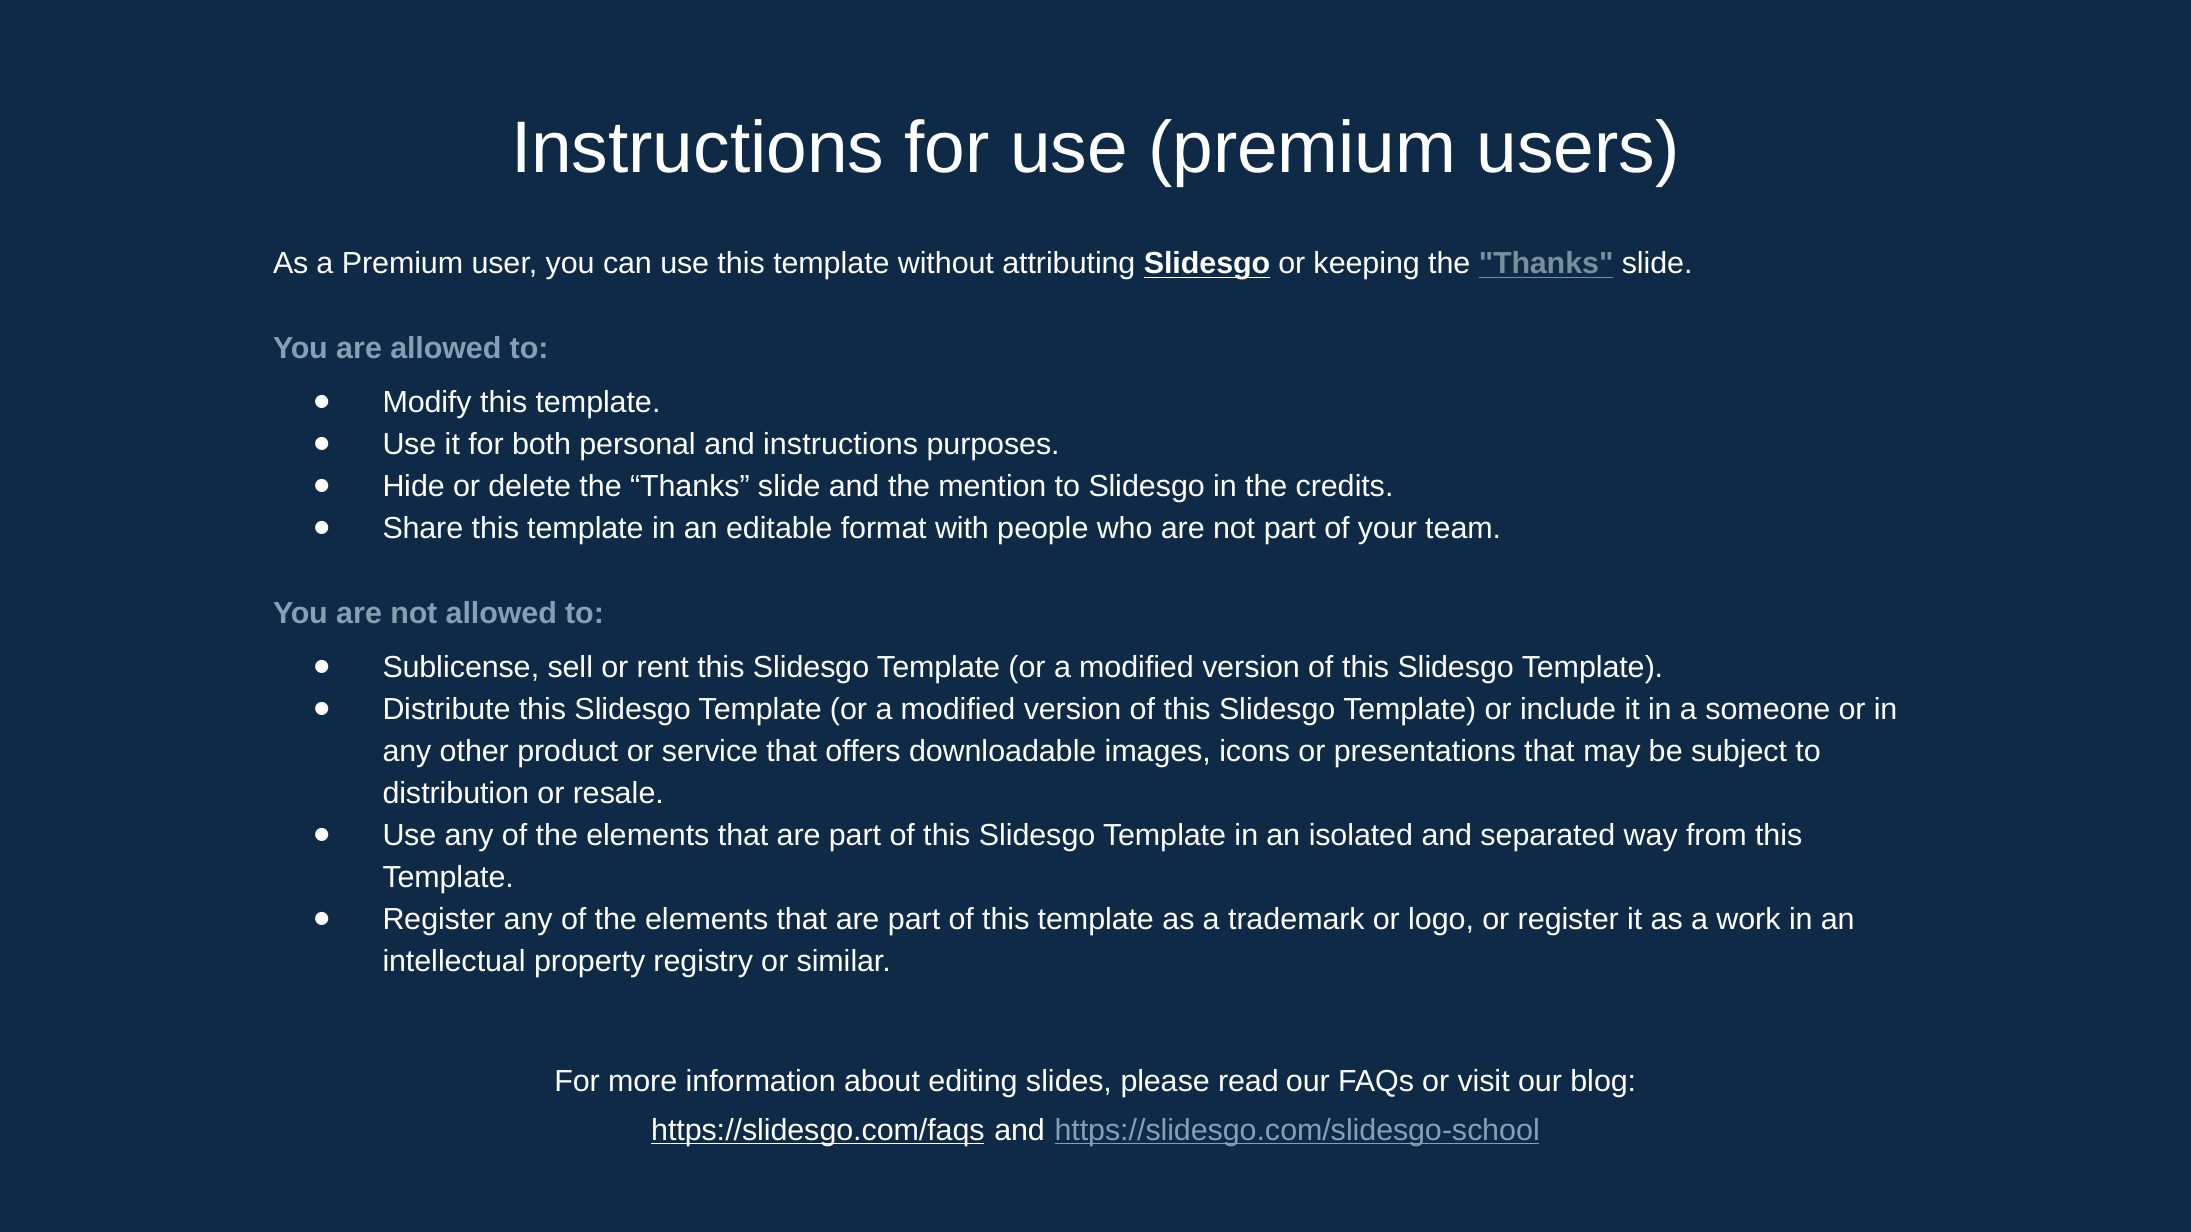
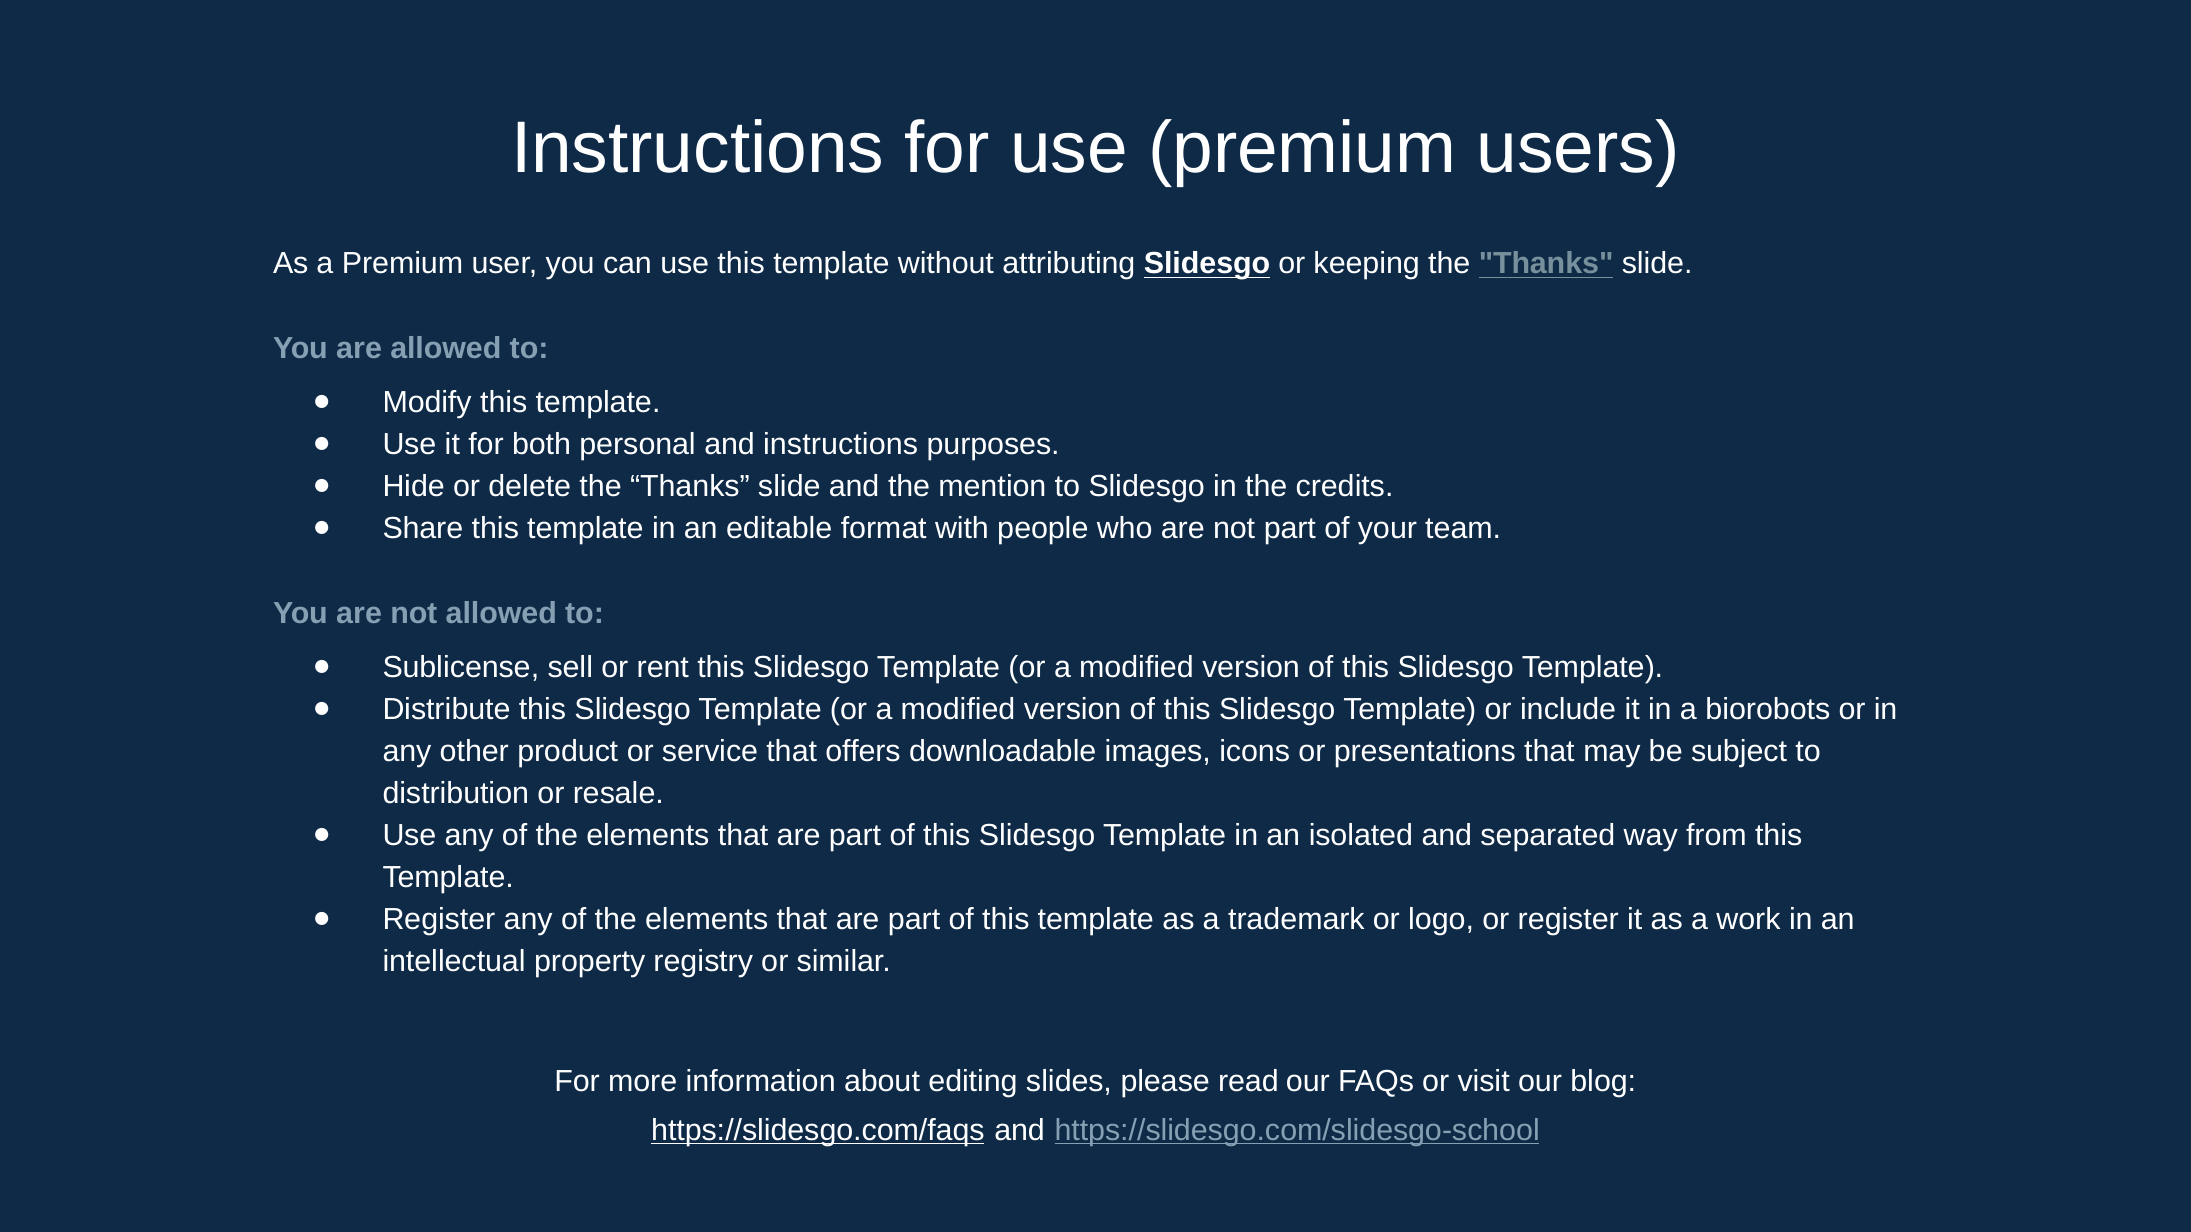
someone: someone -> biorobots (1768, 710)
